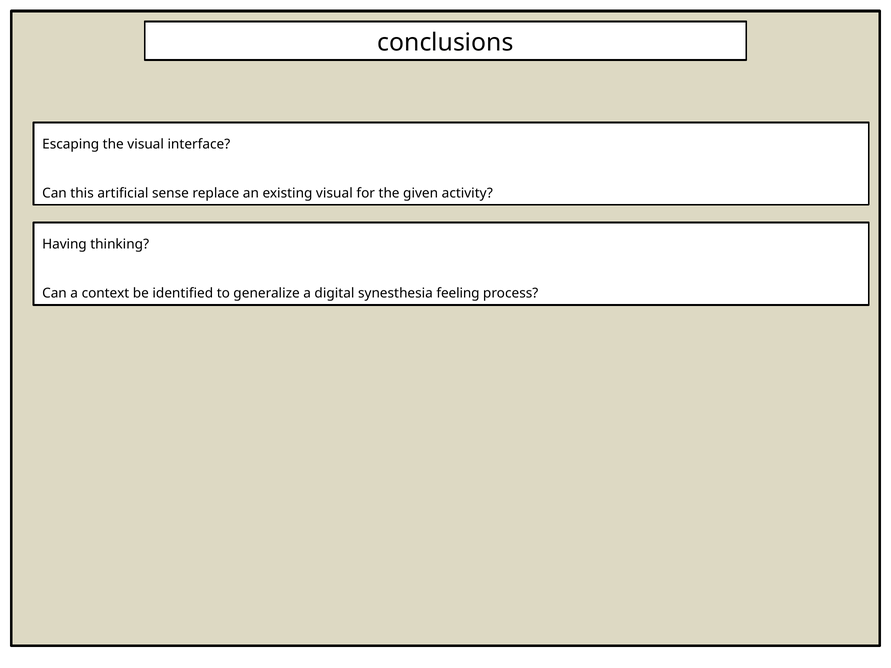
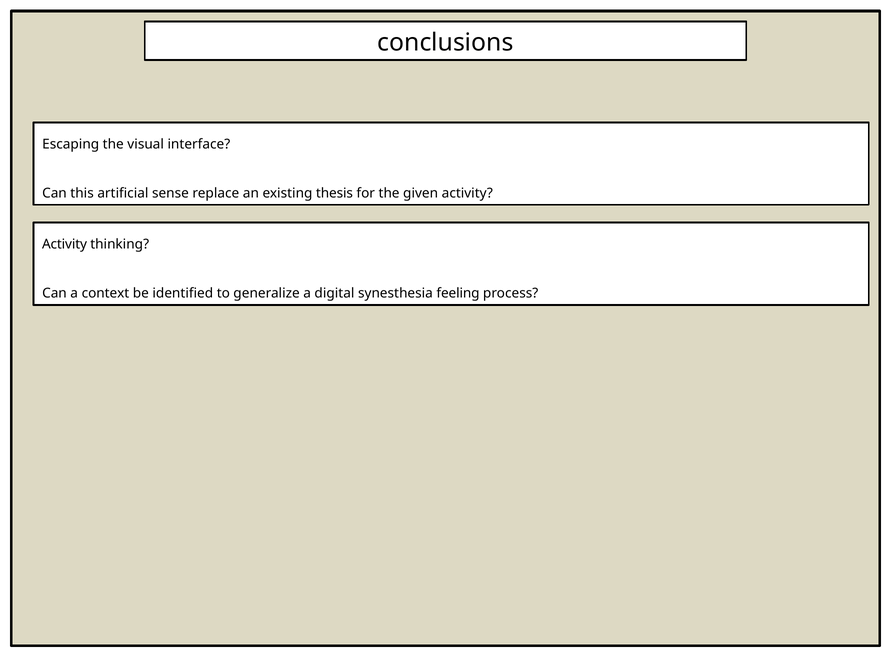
existing visual: visual -> thesis (334, 193)
Having: Having -> Activity (65, 244)
